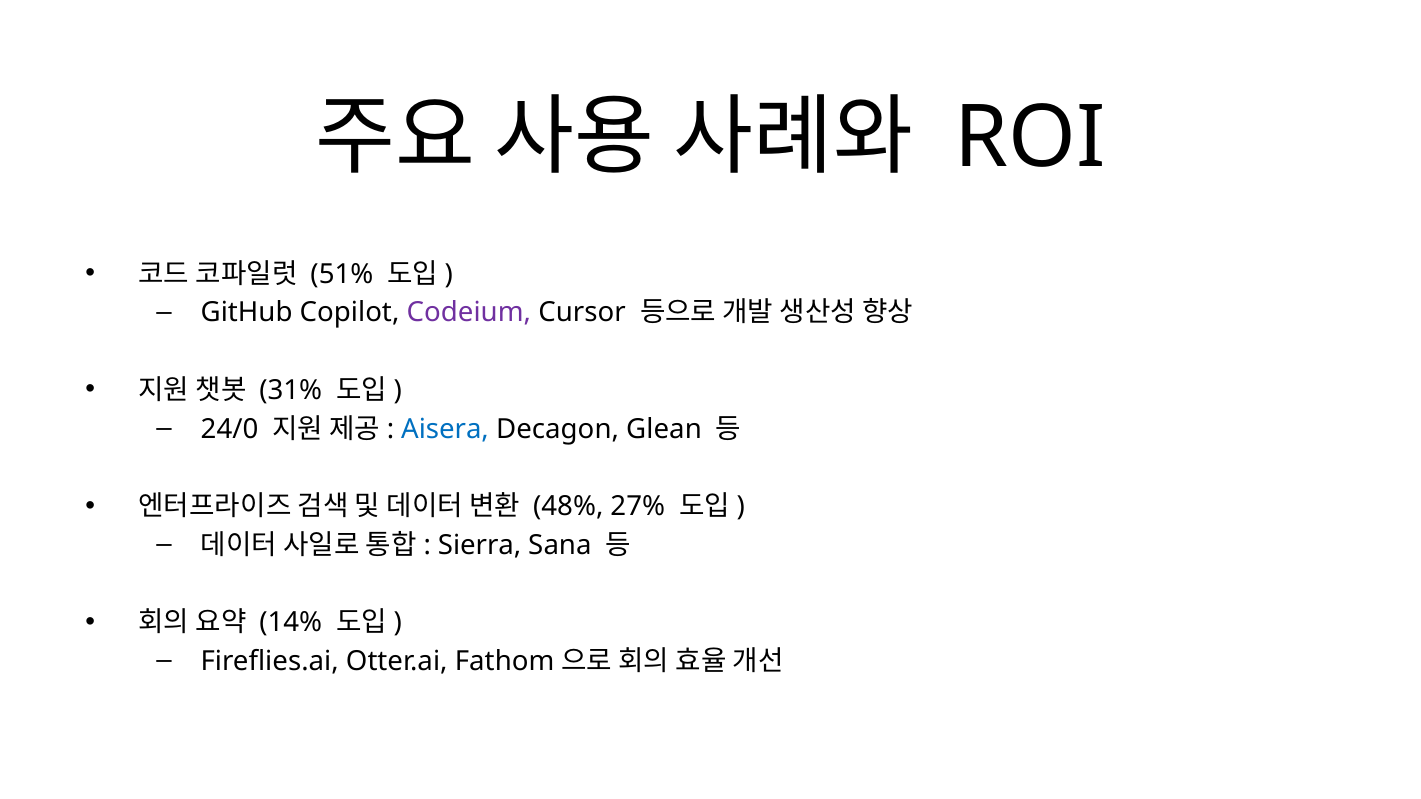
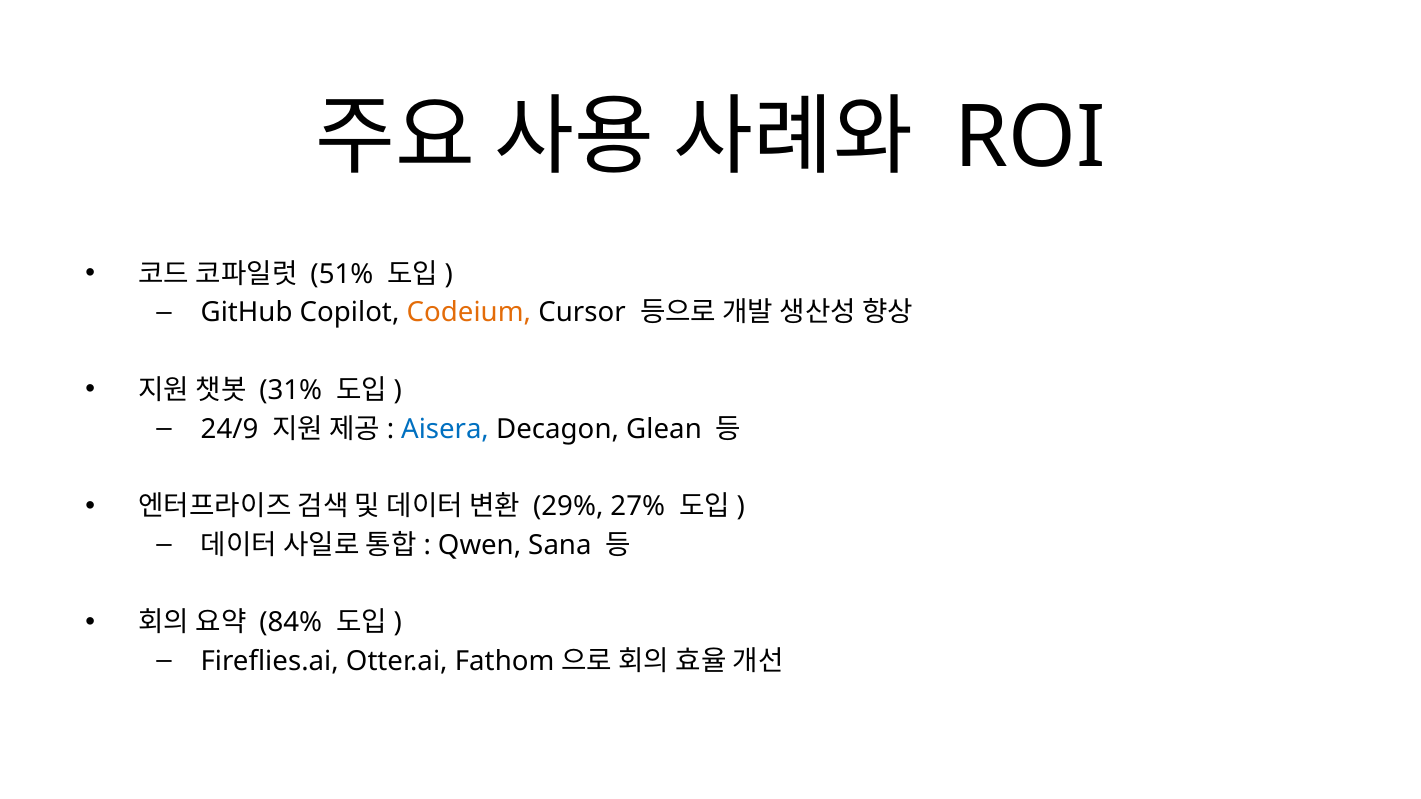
Codeium colour: purple -> orange (469, 313)
24/0: 24/0 -> 24/9 (230, 429)
48%: 48% -> 29% (568, 507)
Sierra: Sierra -> Qwen (480, 545)
14%: 14% -> 84% (291, 623)
